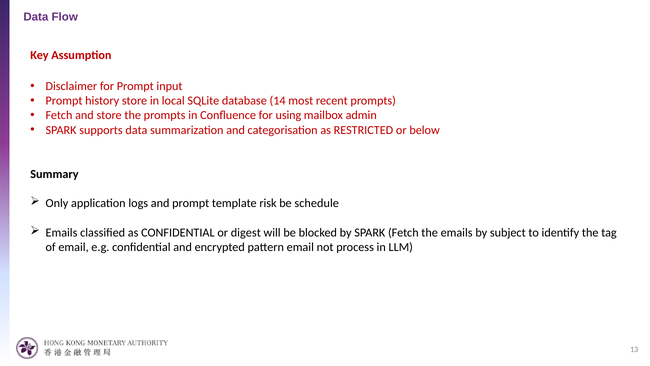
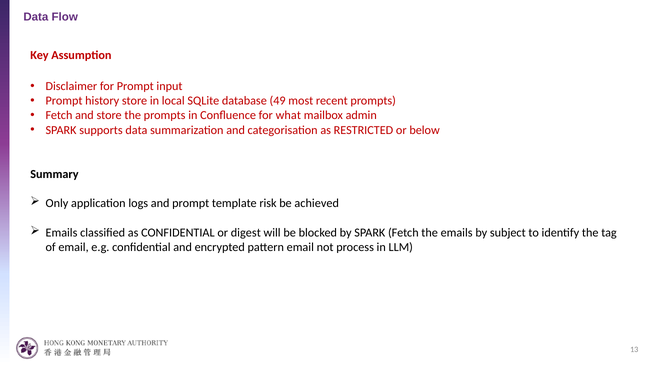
14: 14 -> 49 (278, 101)
using: using -> what (288, 115)
schedule: schedule -> achieved (317, 203)
